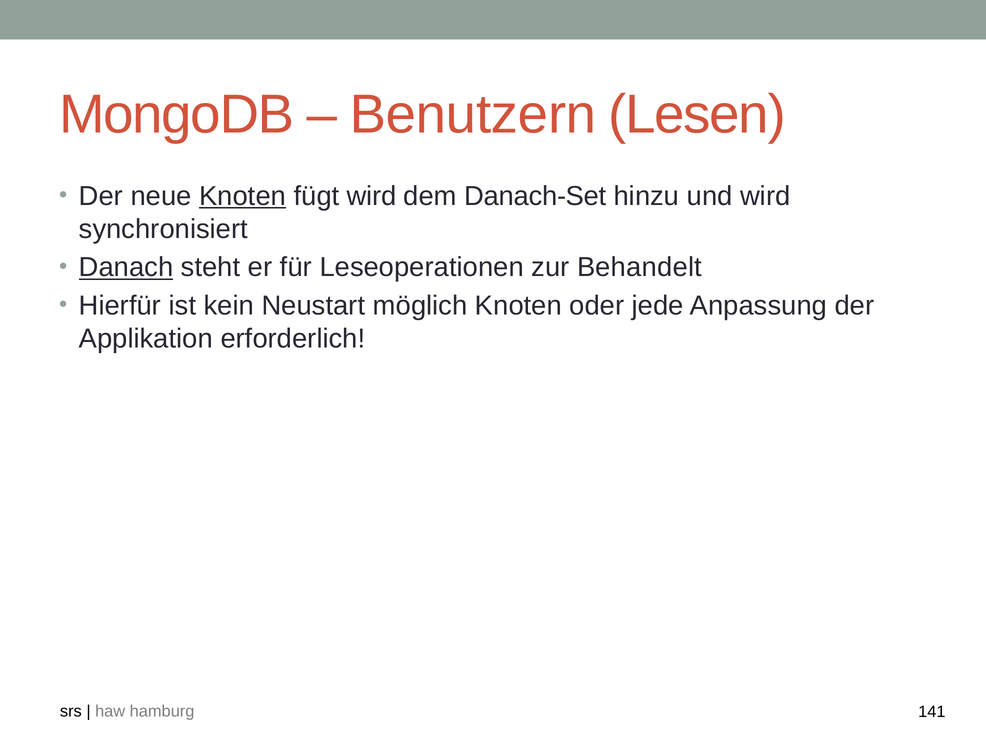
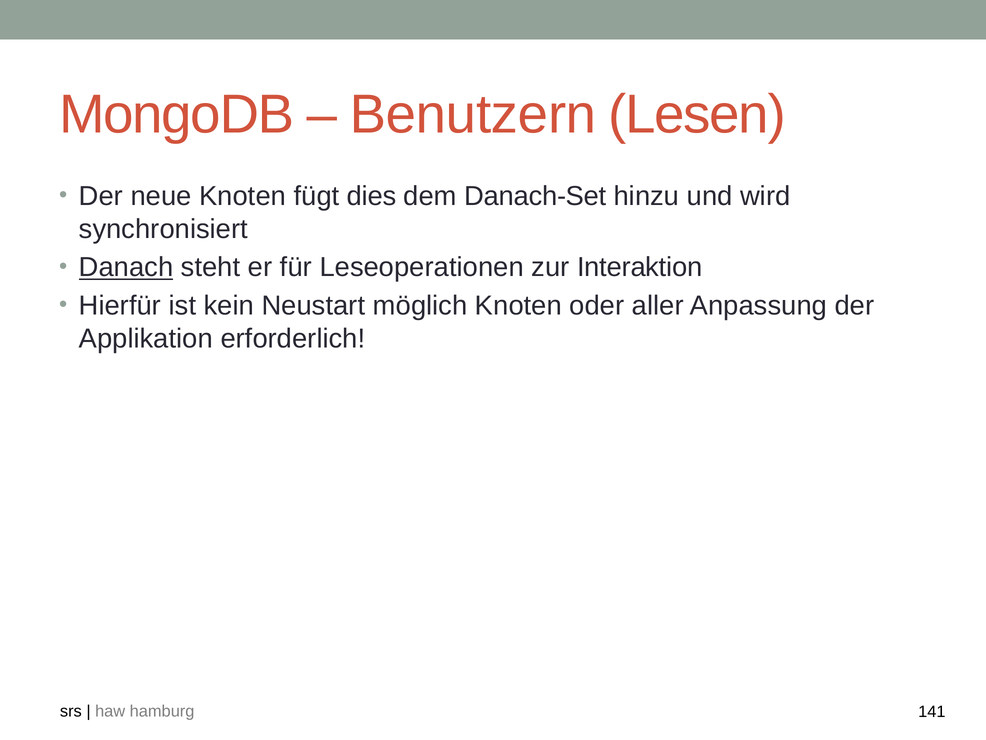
Knoten underline: present -> none (243, 196)
fügt wird: wird -> dies (372, 196)
Behandelt: Behandelt -> Interaktion (640, 267)
jede: jede -> aller (658, 306)
